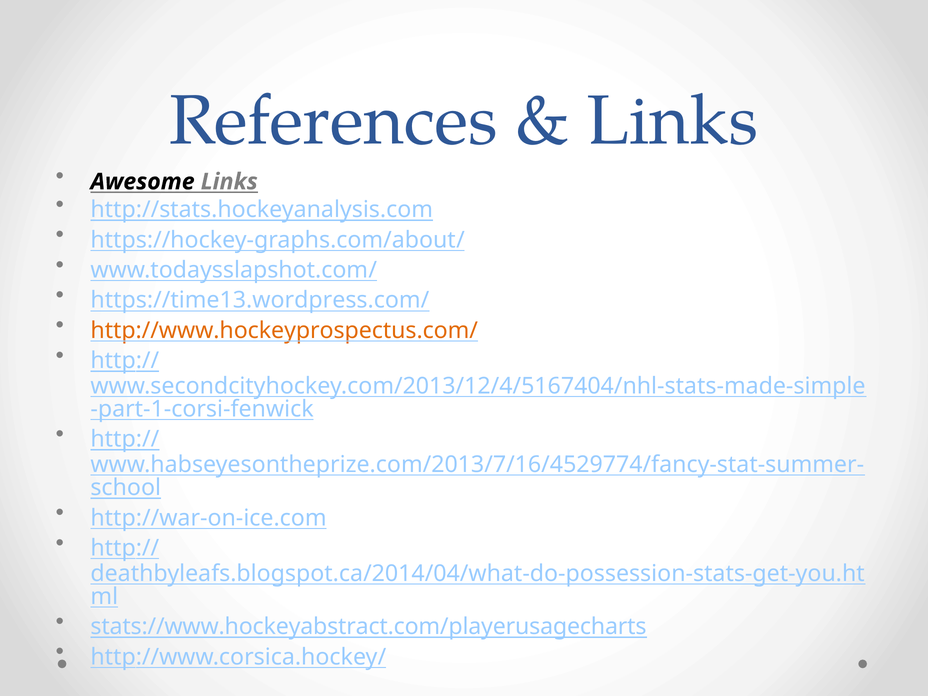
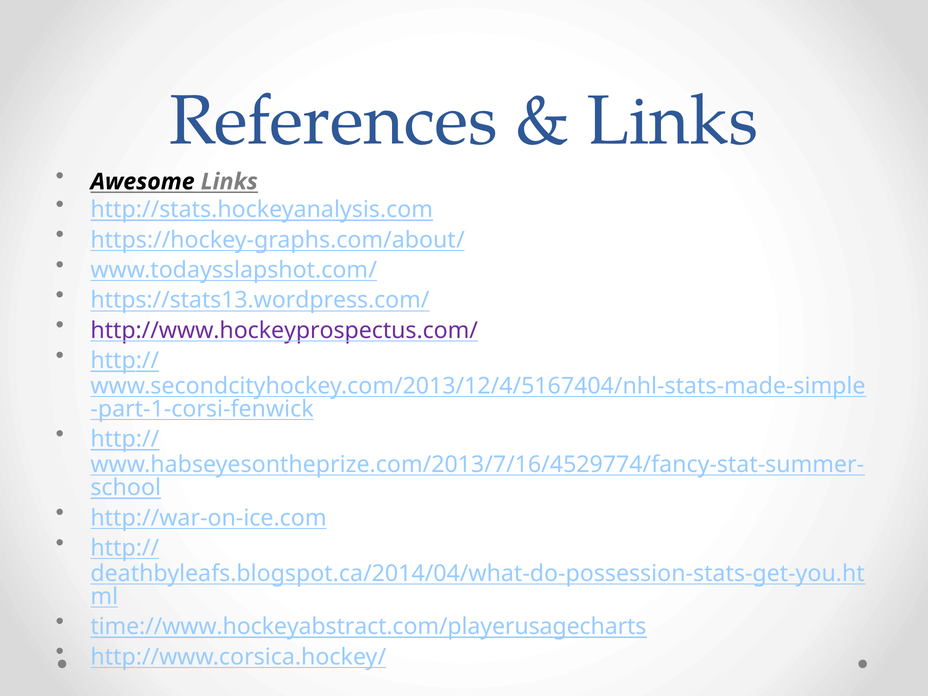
https://time13.wordpress.com/: https://time13.wordpress.com/ -> https://stats13.wordpress.com/ (260, 300)
http://www.hockeyprospectus.com/ colour: orange -> purple (284, 331)
stats://www.hockeyabstract.com/playerusagecharts: stats://www.hockeyabstract.com/playerusagecharts -> time://www.hockeyabstract.com/playerusagecharts (368, 627)
